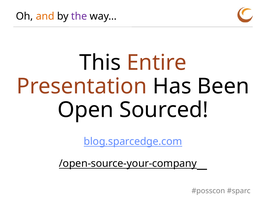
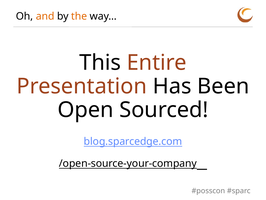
the colour: purple -> orange (79, 16)
